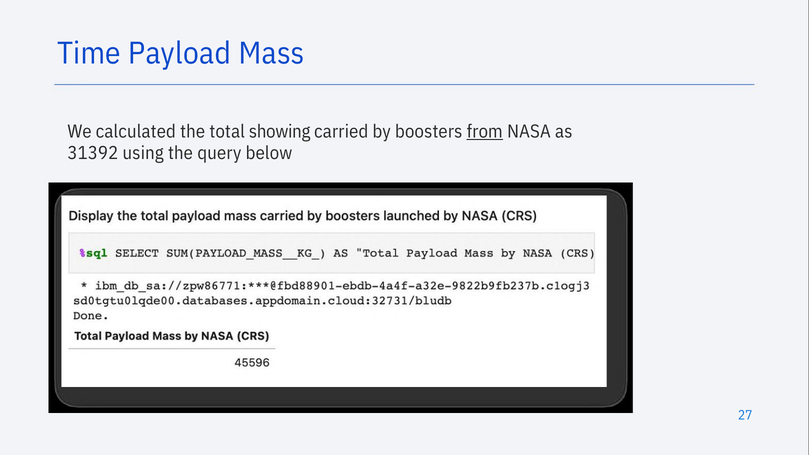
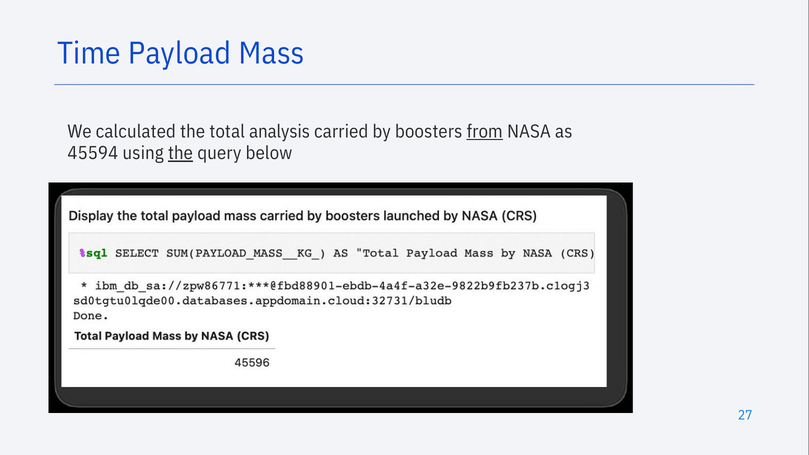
showing: showing -> analysis (280, 131)
31392: 31392 -> 45594 (93, 153)
the underline: none -> present (180, 153)
